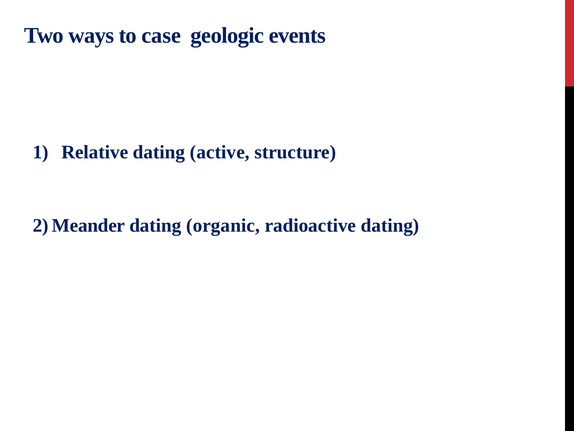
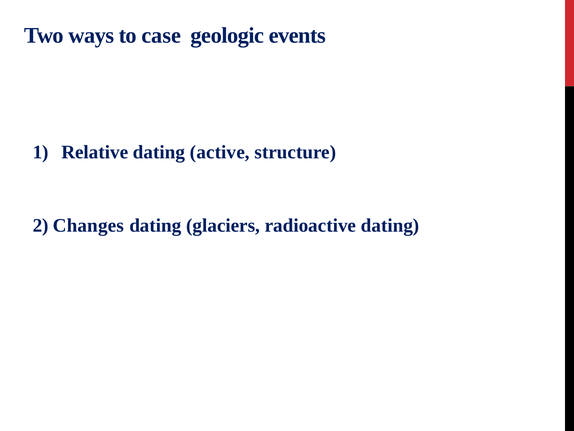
Meander: Meander -> Changes (88, 225)
organic: organic -> glaciers (223, 225)
